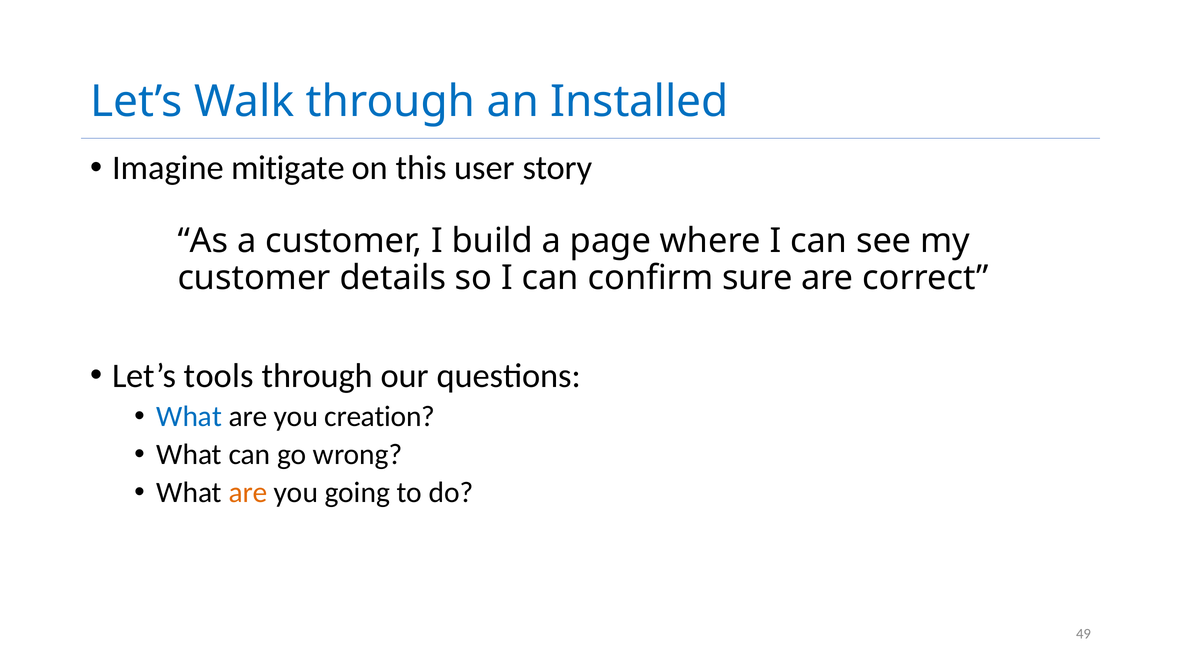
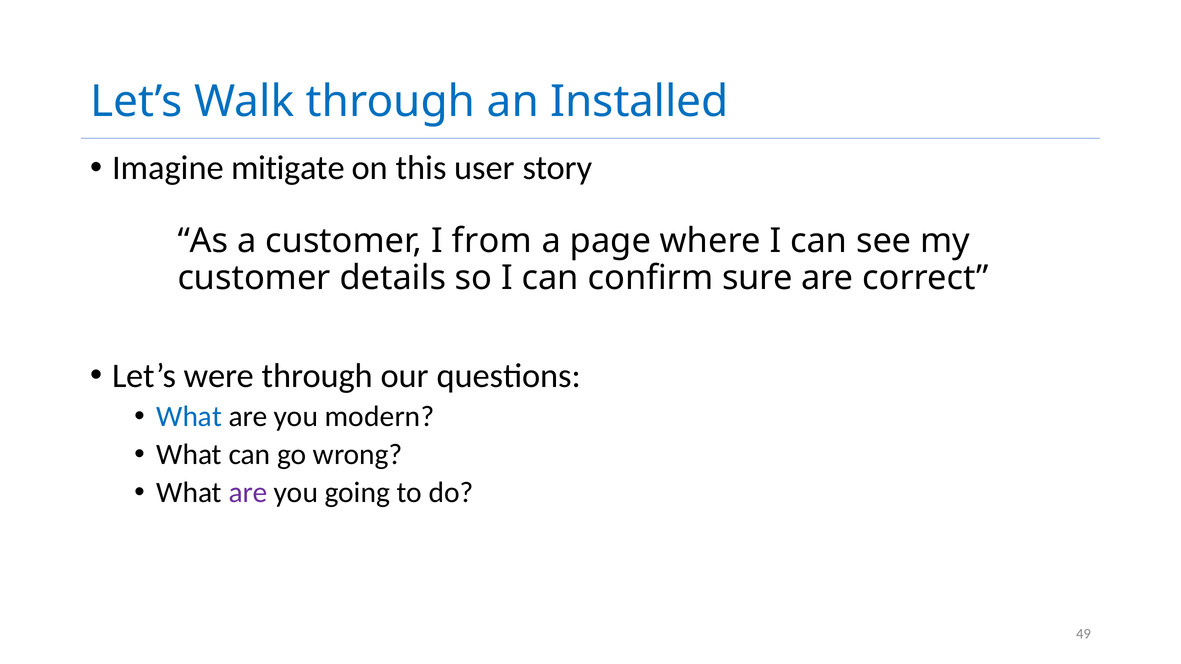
build: build -> from (492, 241)
tools: tools -> were (219, 376)
creation: creation -> modern (379, 417)
are colour: orange -> purple (248, 493)
